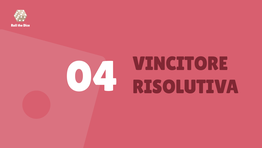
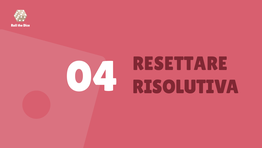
VINCITORE: VINCITORE -> RESETTARE (180, 63)
